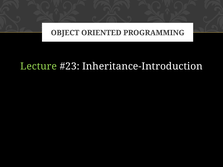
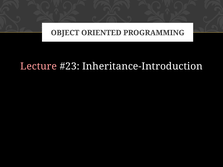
Lecture colour: light green -> pink (39, 66)
